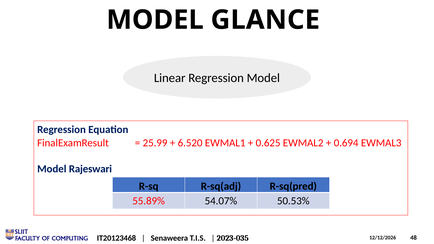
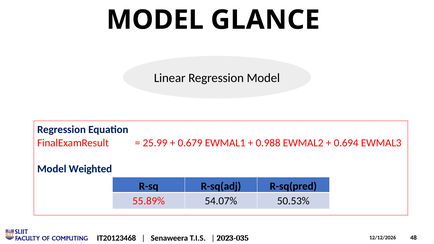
6.520: 6.520 -> 0.679 (190, 143)
0.625: 0.625 -> 0.988 (268, 143)
Rajeswari: Rajeswari -> Weighted (90, 169)
